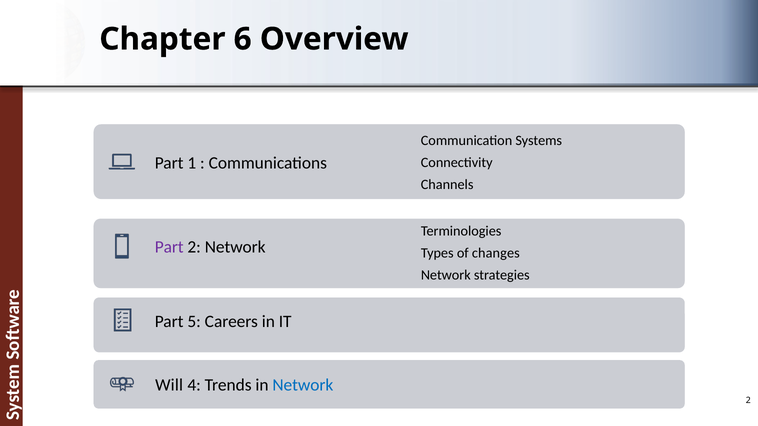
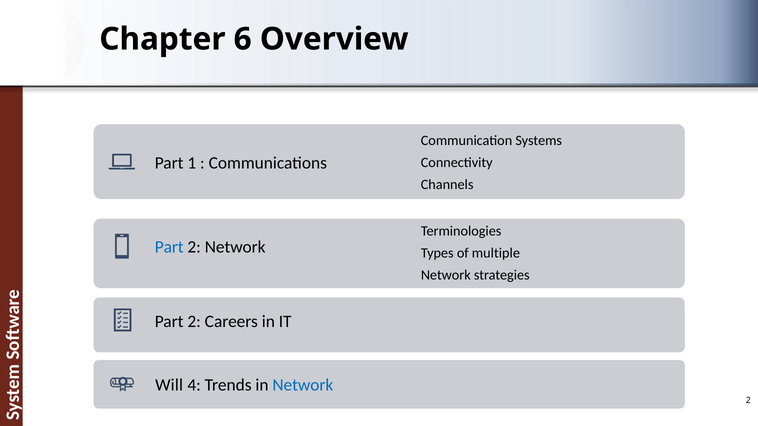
Part colour: purple -> blue (169, 247)
changes: changes -> multiple (496, 254)
5: 5 -> 2 (194, 322)
